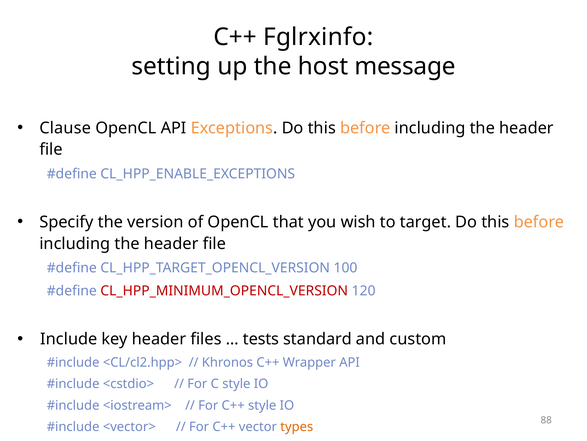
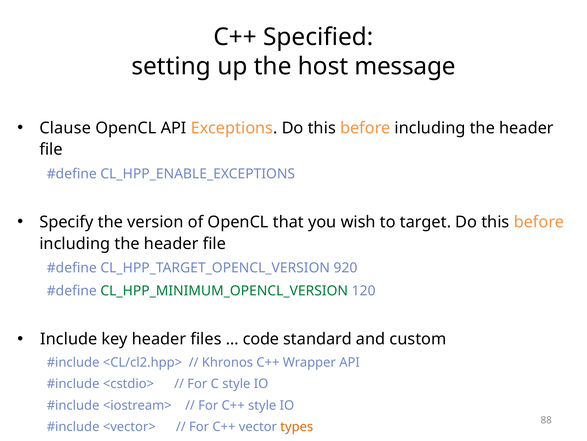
Fglrxinfo: Fglrxinfo -> Specified (318, 37)
100: 100 -> 920 (345, 267)
CL_HPP_MINIMUM_OPENCL_VERSION colour: red -> green (224, 290)
tests: tests -> code (261, 339)
